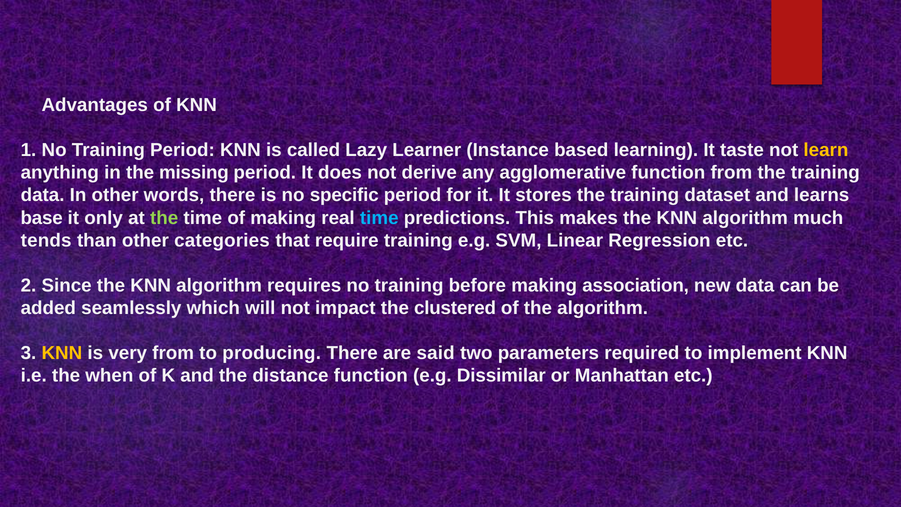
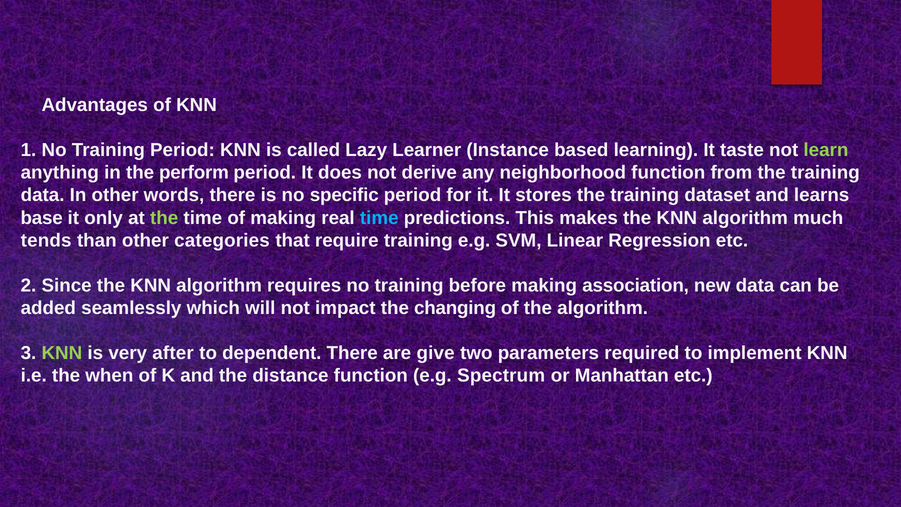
learn colour: yellow -> light green (826, 150)
missing: missing -> perform (194, 173)
agglomerative: agglomerative -> neighborhood (563, 173)
clustered: clustered -> changing (455, 308)
KNN colour: yellow -> light green (62, 353)
very from: from -> after (173, 353)
producing: producing -> dependent (272, 353)
said: said -> give (436, 353)
Dissimilar: Dissimilar -> Spectrum (501, 375)
